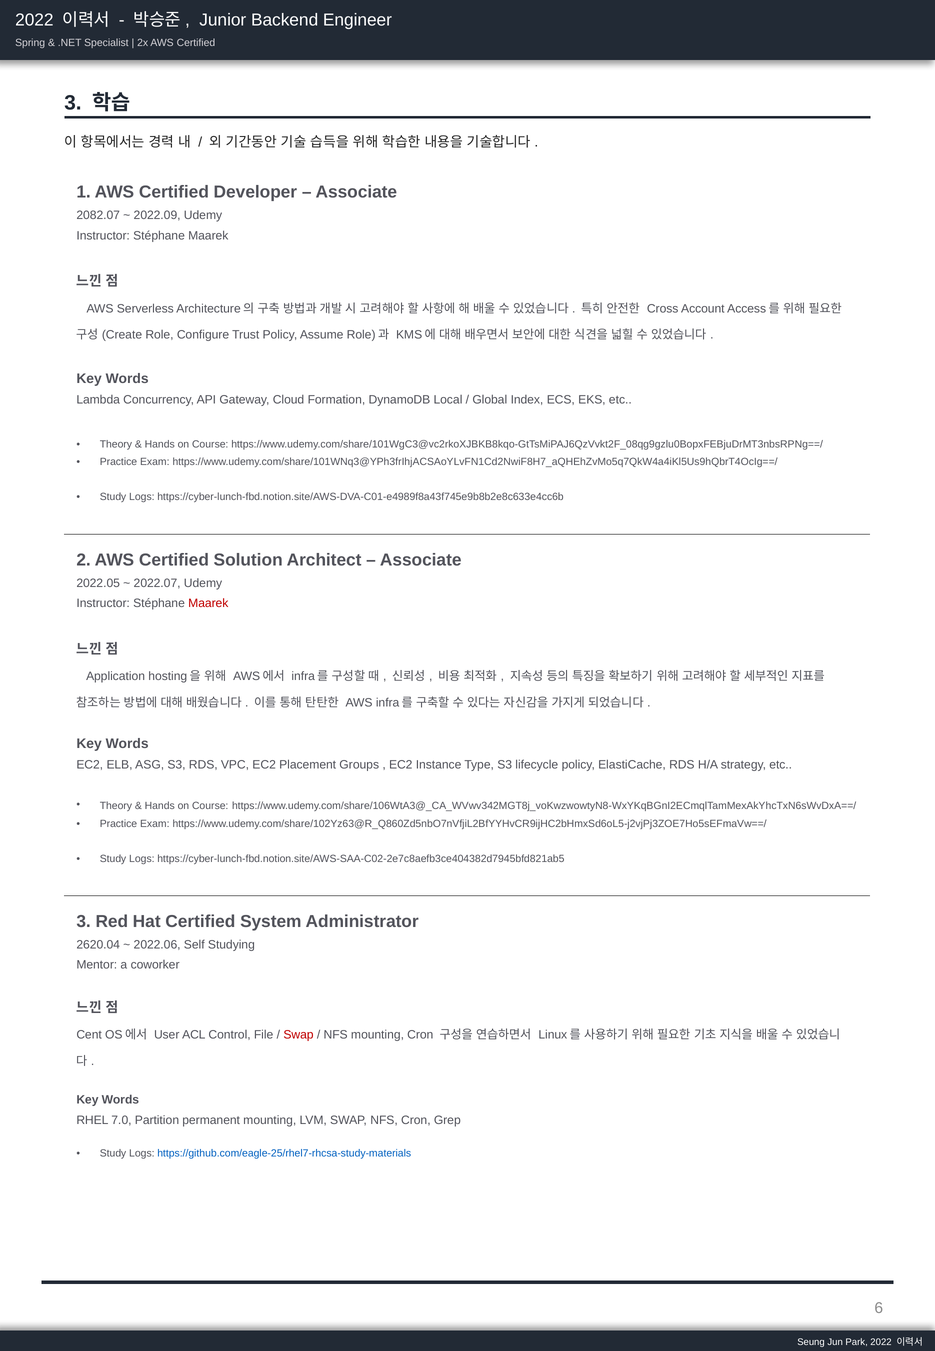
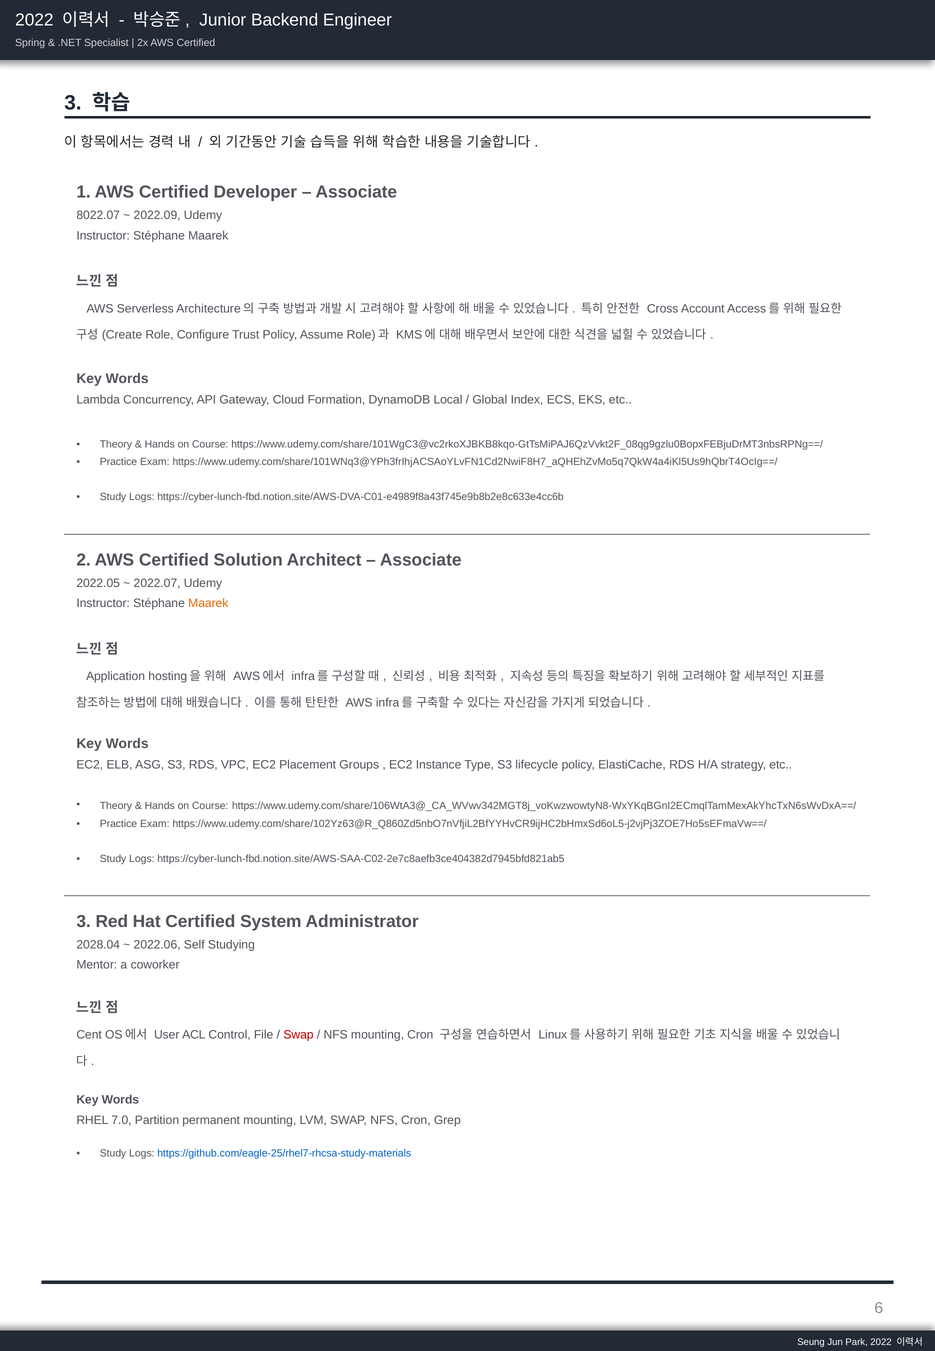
2082.07: 2082.07 -> 8022.07 (98, 215)
Maarek colour: red -> orange (208, 603)
2620.04: 2620.04 -> 2028.04 (98, 944)
